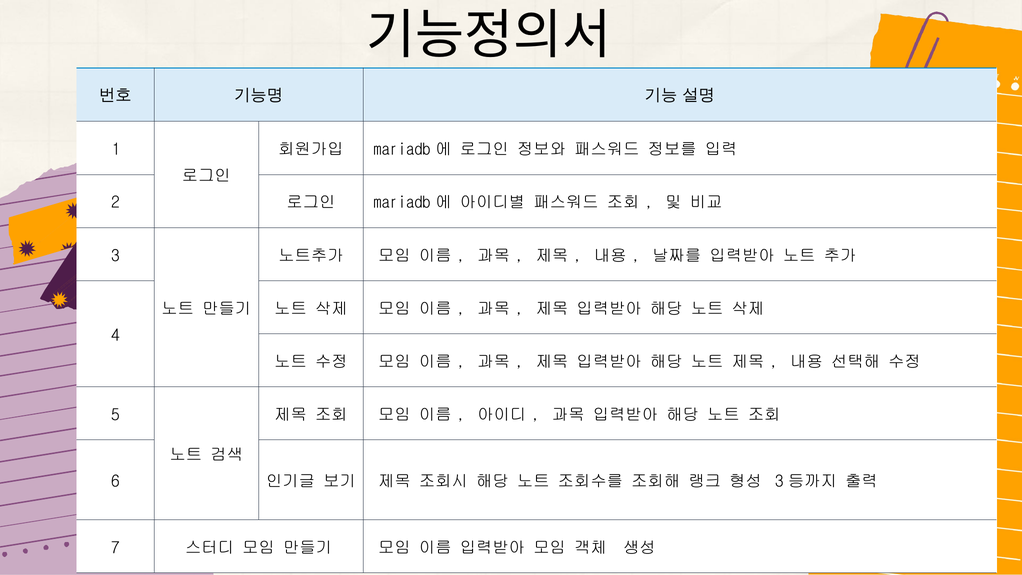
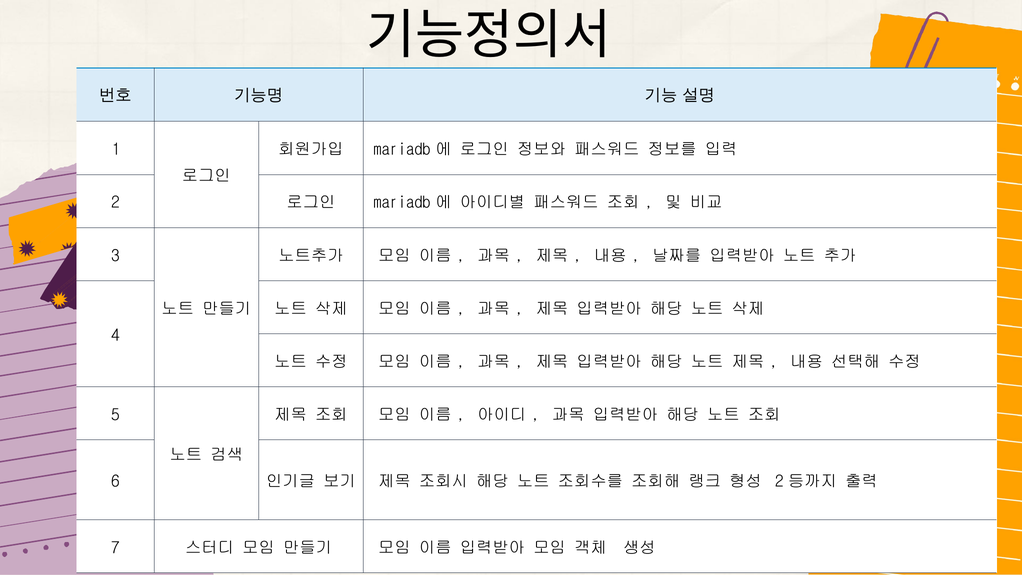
3: 3 -> 2 (779, 481)
